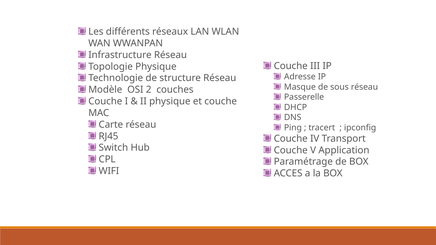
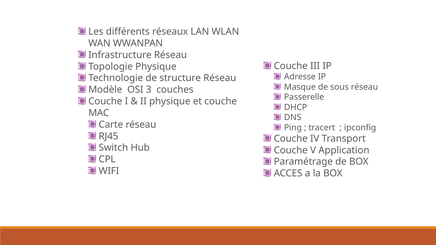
2: 2 -> 3 (149, 90)
